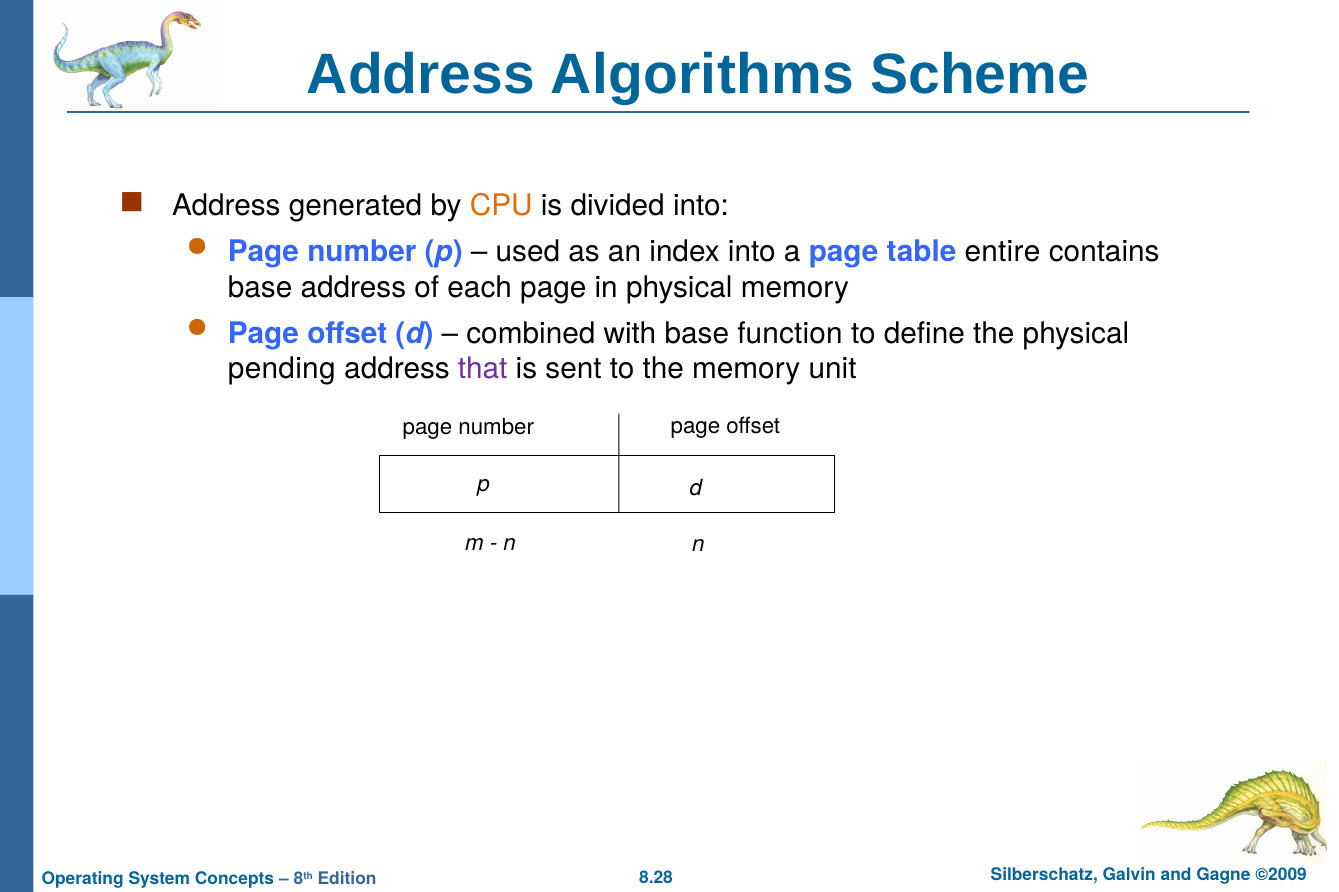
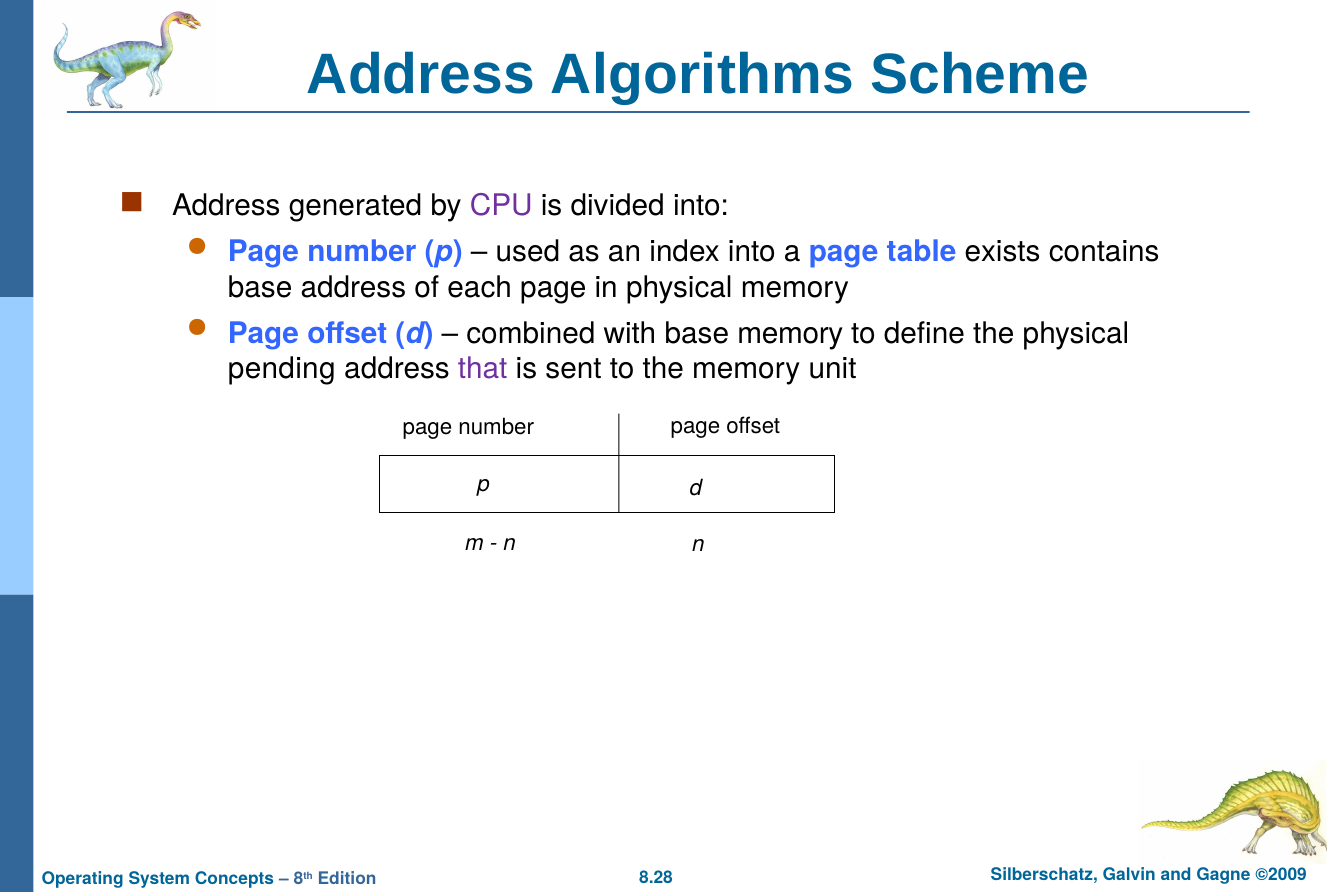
CPU colour: orange -> purple (501, 206)
entire: entire -> exists (1003, 252)
base function: function -> memory (790, 334)
